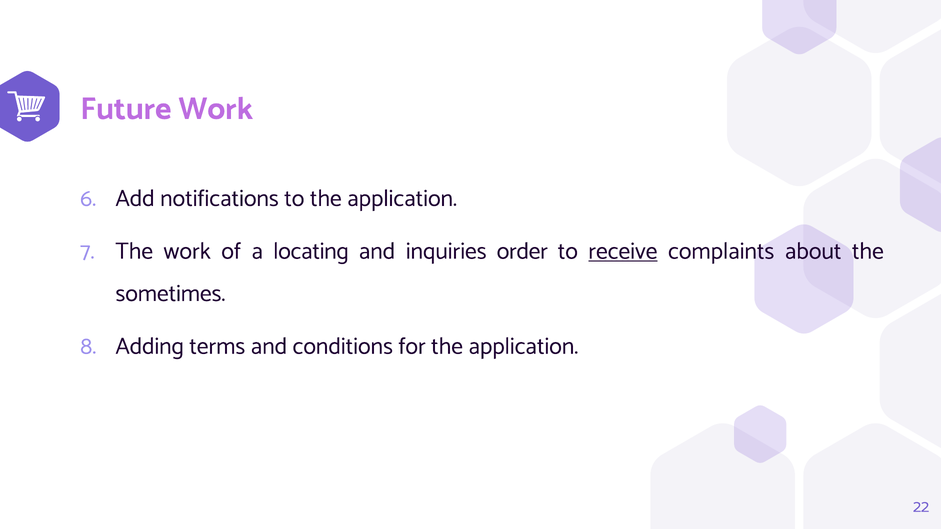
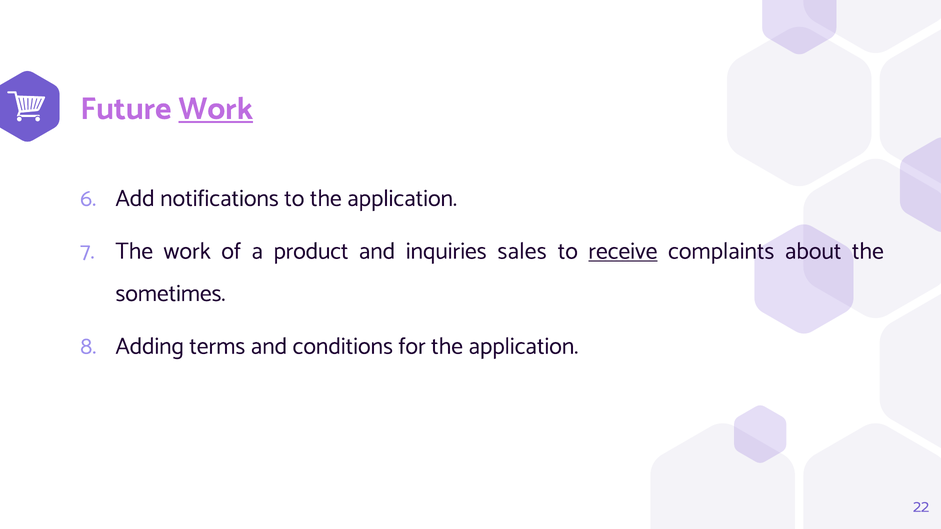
Work underline: none -> present (216, 109)
locating: locating -> product (311, 251)
order: order -> sales (522, 251)
